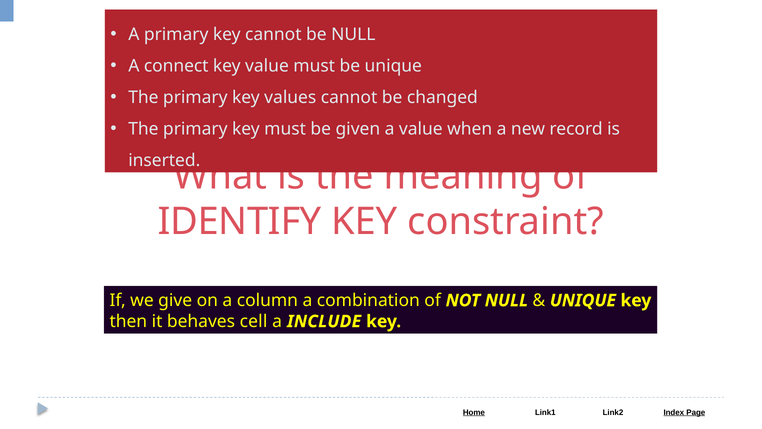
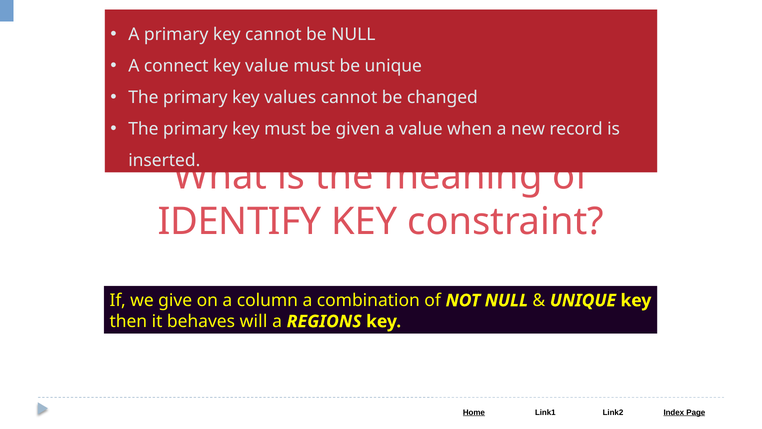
cell: cell -> will (254, 321)
INCLUDE: INCLUDE -> REGIONS (324, 321)
